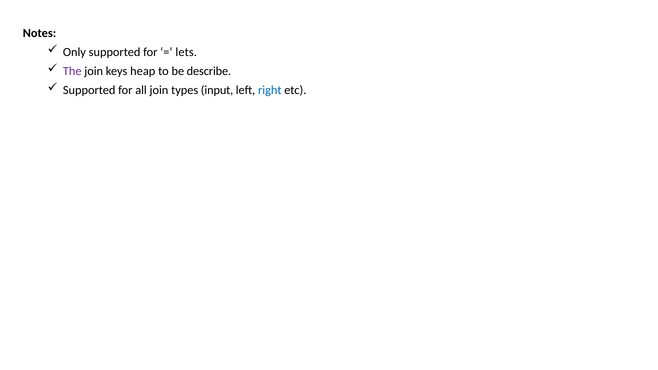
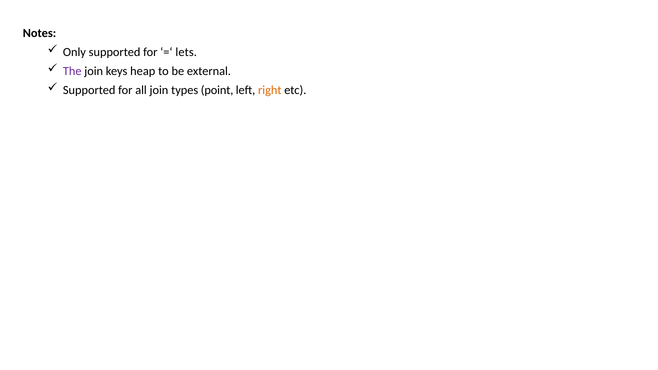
describe: describe -> external (209, 71)
input: input -> point (217, 90)
right colour: blue -> orange (270, 90)
